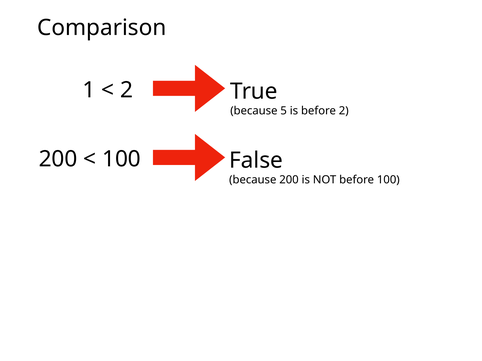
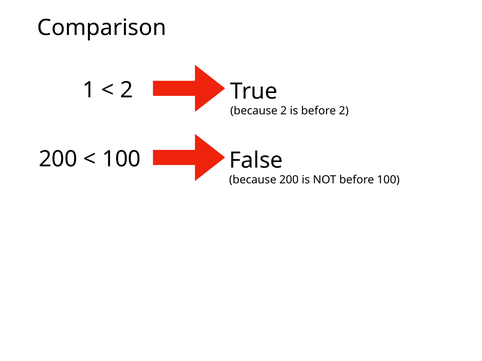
because 5: 5 -> 2 (284, 111)
